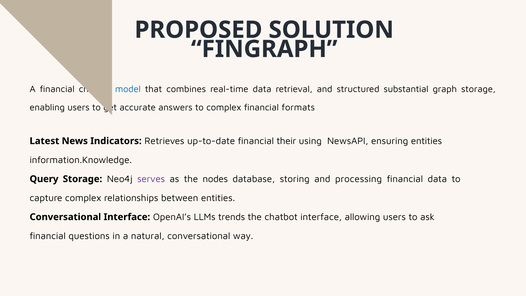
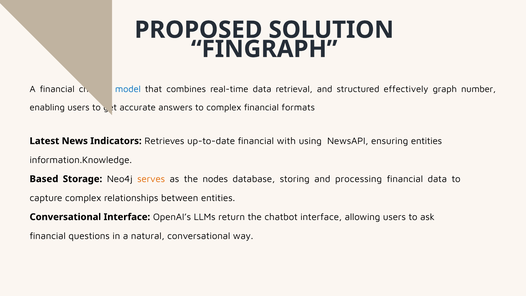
substantial: substantial -> effectively (406, 89)
graph storage: storage -> number (479, 89)
their: their -> with (286, 141)
Query: Query -> Based (44, 179)
serves colour: purple -> orange (151, 179)
trends: trends -> return (232, 217)
